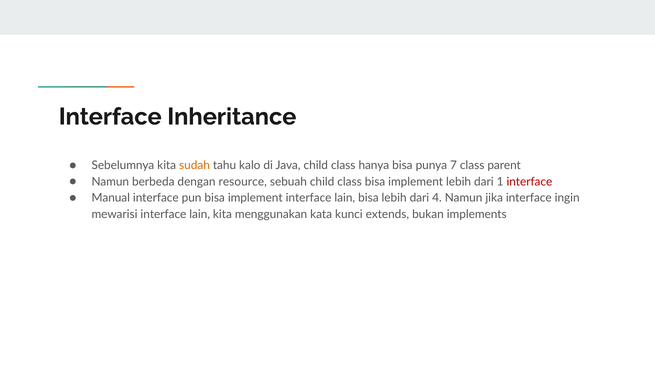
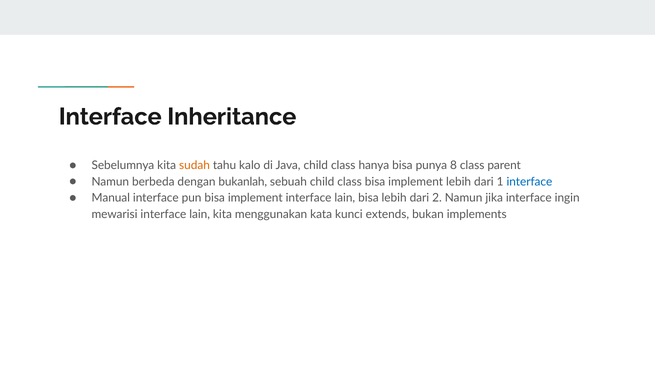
7: 7 -> 8 (453, 166)
resource: resource -> bukanlah (243, 182)
interface colour: red -> blue (529, 182)
4: 4 -> 2 (437, 198)
